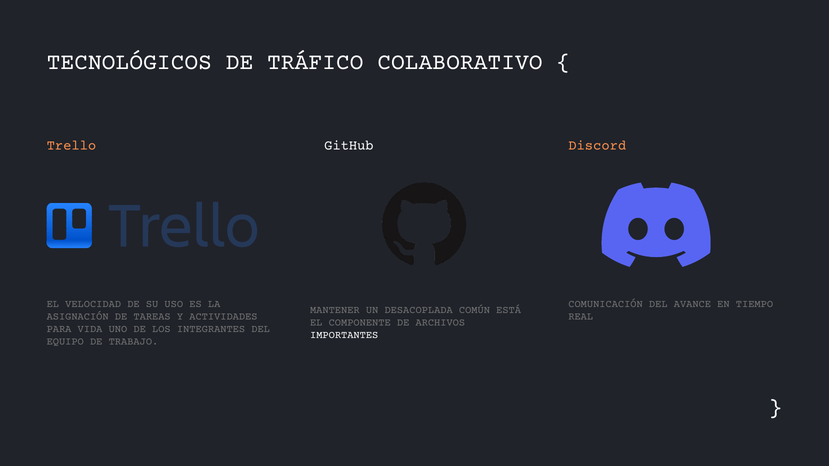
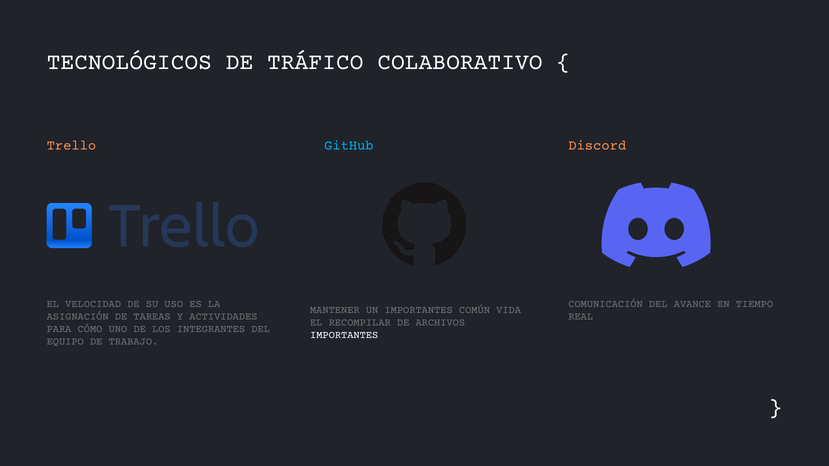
GitHub colour: white -> light blue (349, 145)
UN DESACOPLADA: DESACOPLADA -> IMPORTANTES (419, 310)
ESTÁ: ESTÁ -> VIDA (509, 310)
COMPONENTE: COMPONENTE -> RECOMPILAR (360, 323)
VIDA: VIDA -> CÓMO (90, 329)
